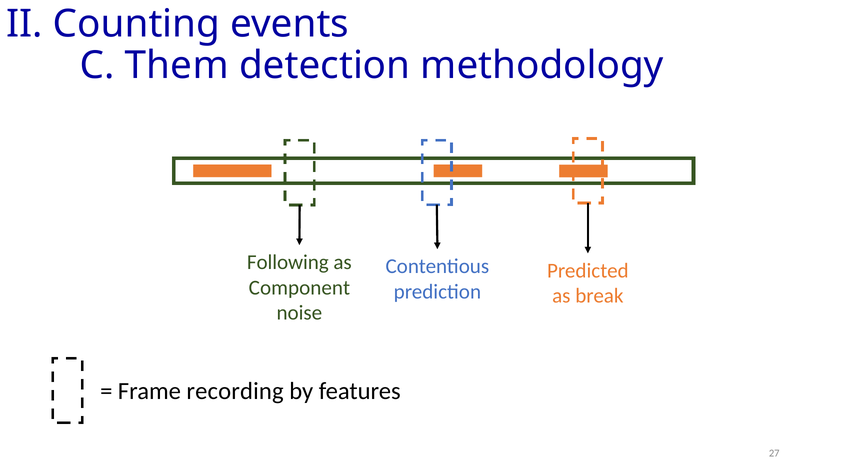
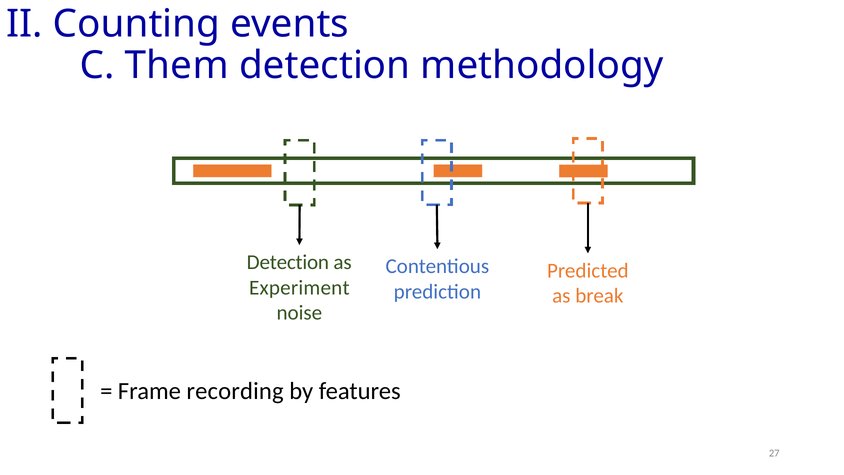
Following: Following -> Detection (288, 262)
Component: Component -> Experiment (299, 288)
